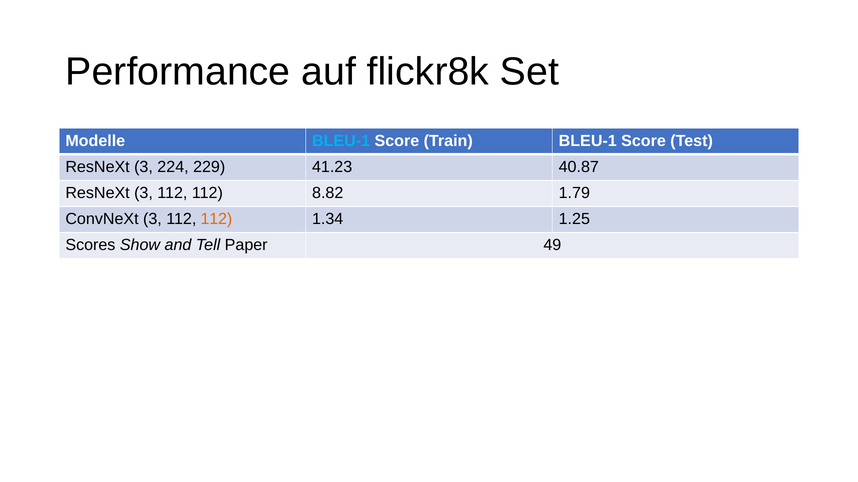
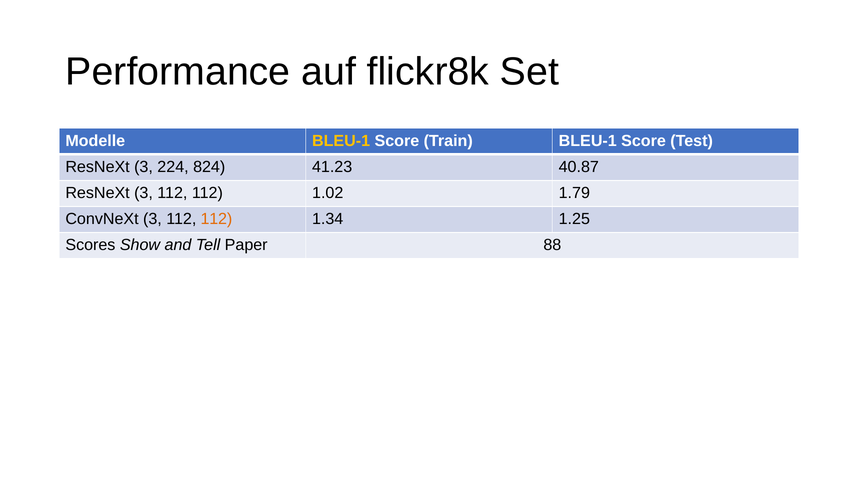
BLEU-1 colour: light blue -> yellow (341, 141)
229: 229 -> 824 (209, 167)
8.82: 8.82 -> 1.02 (328, 193)
49: 49 -> 88 (552, 245)
